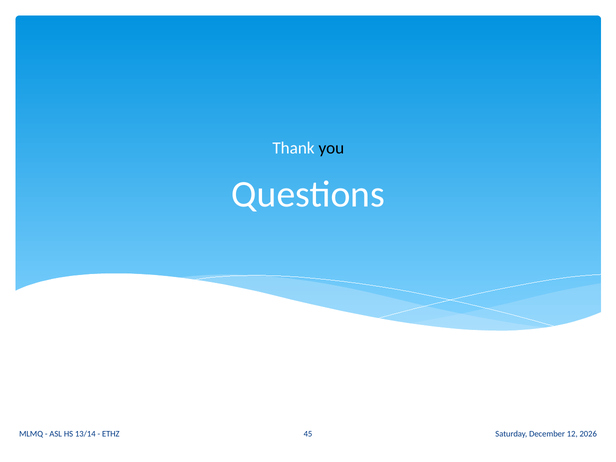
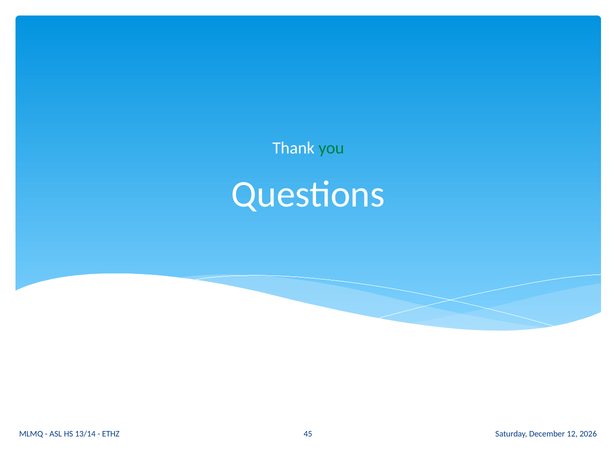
you colour: black -> green (331, 148)
